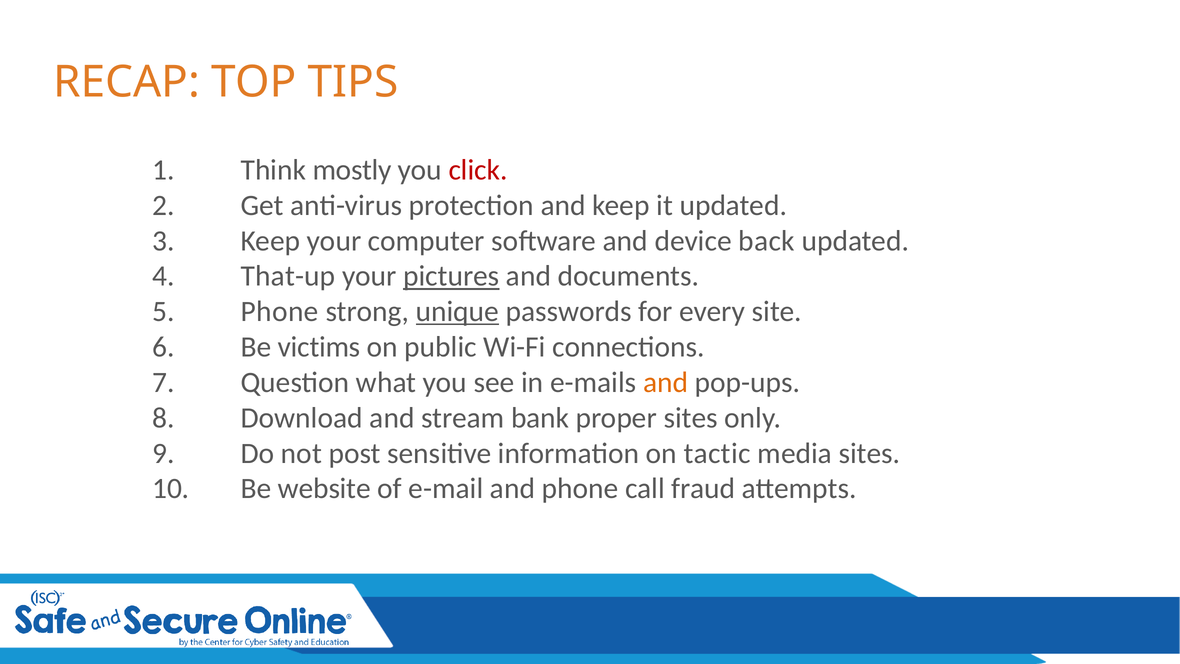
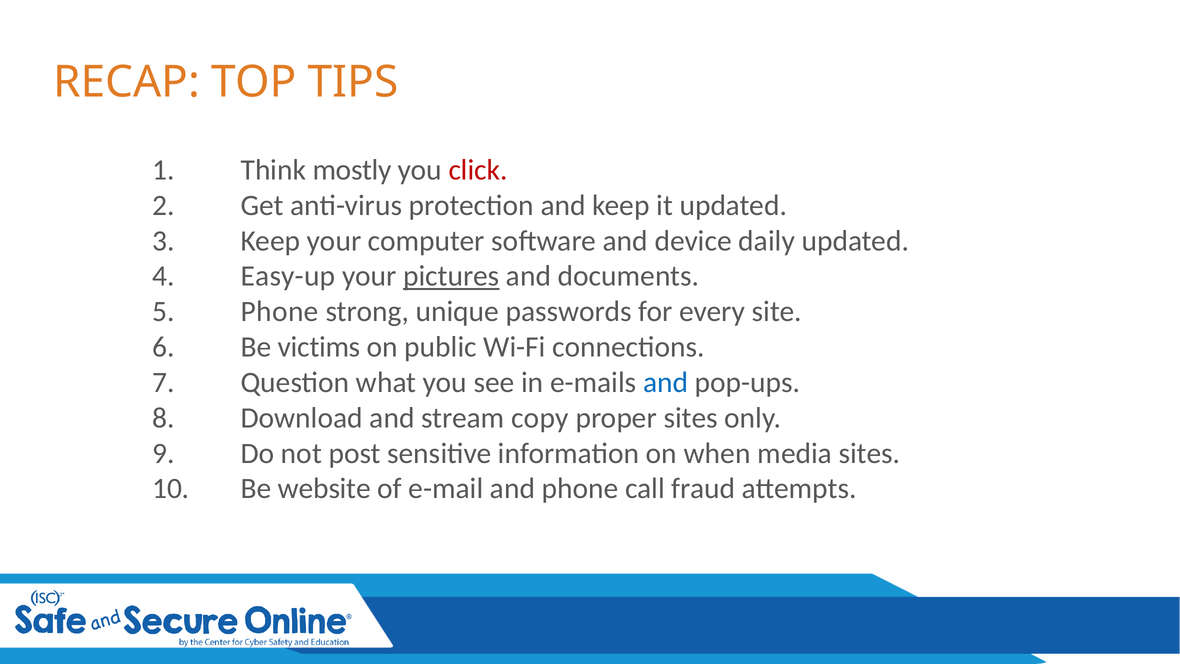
back: back -> daily (767, 241)
That-up: That-up -> Easy-up (288, 276)
unique underline: present -> none (457, 312)
and colour: orange -> blue (666, 382)
bank: bank -> copy (540, 418)
tactic: tactic -> when (717, 453)
